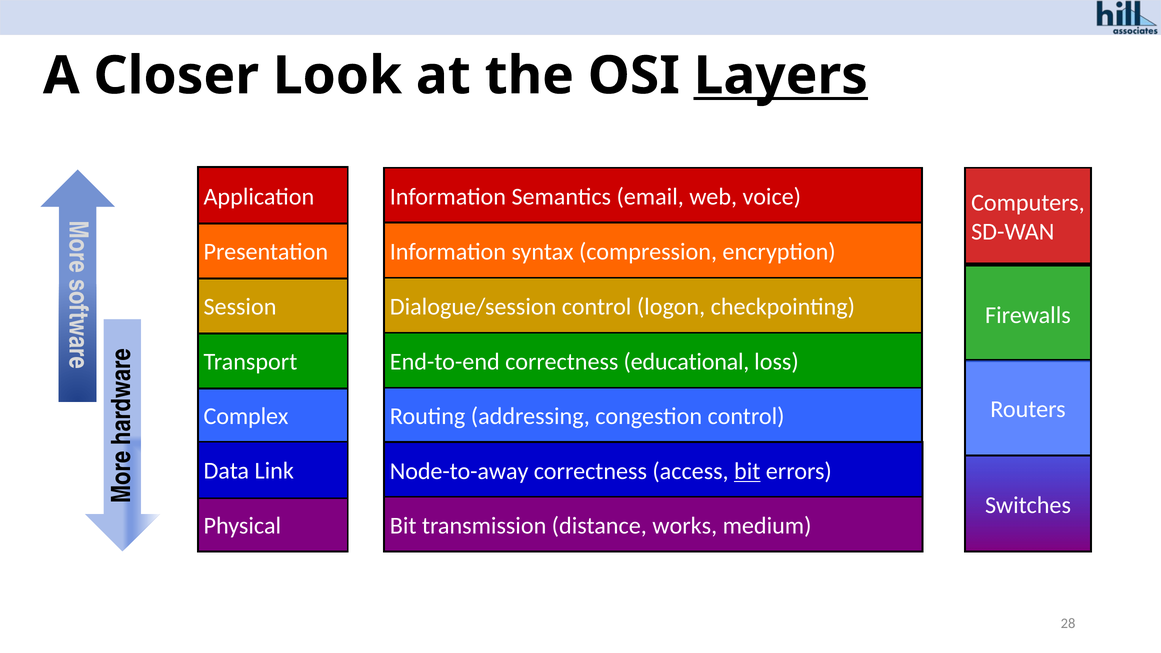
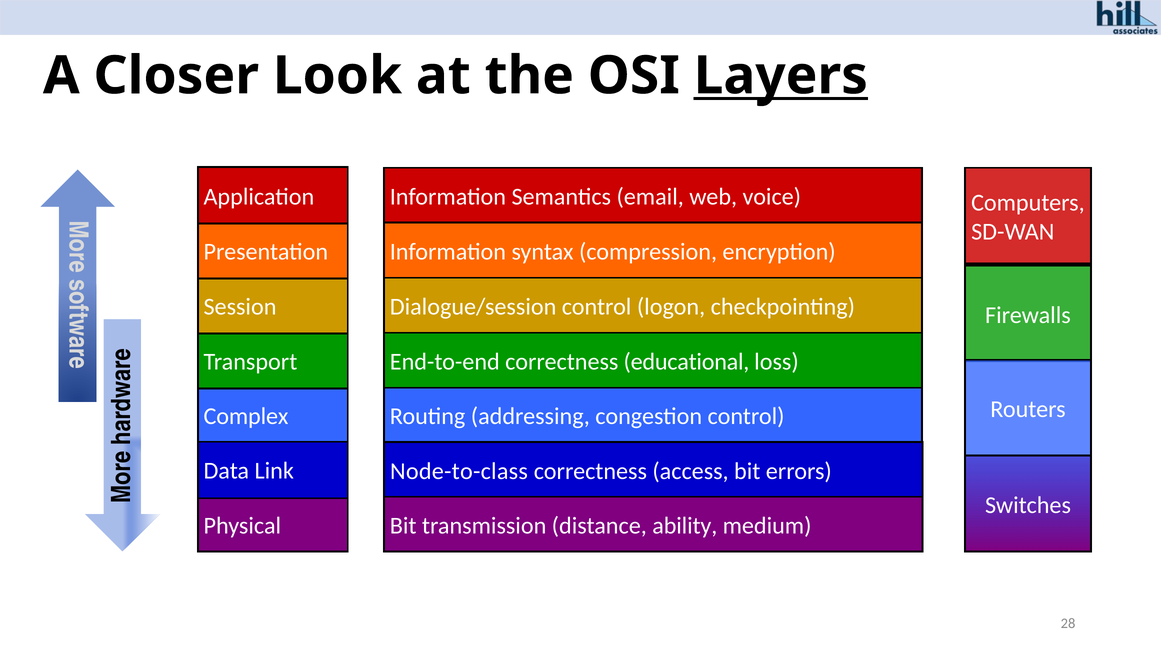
Node-to-away: Node-to-away -> Node-to-class (459, 471)
bit underline: present -> none (747, 471)
works: works -> ability (685, 526)
